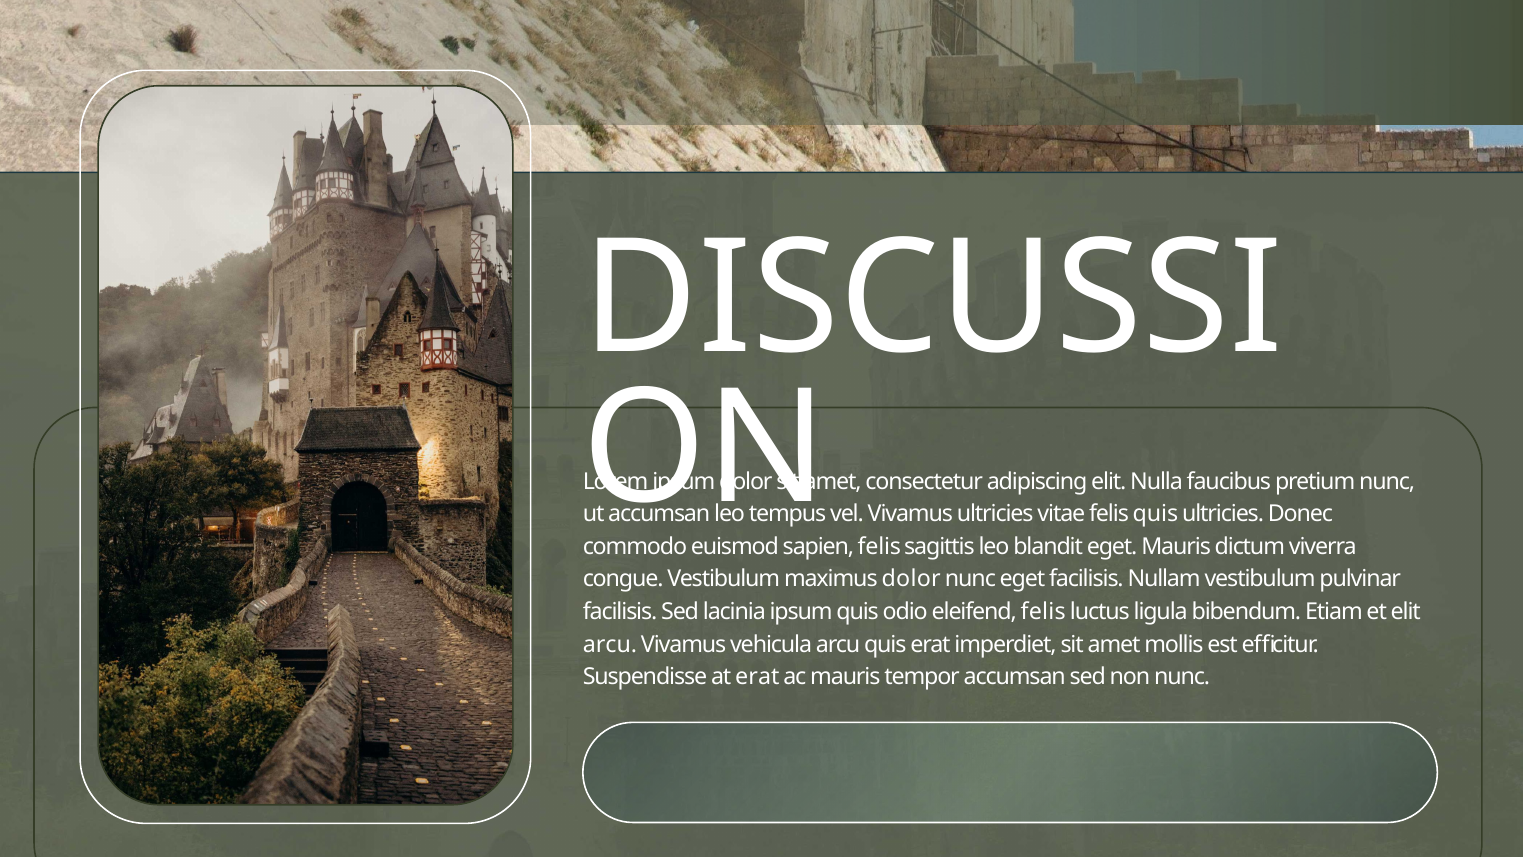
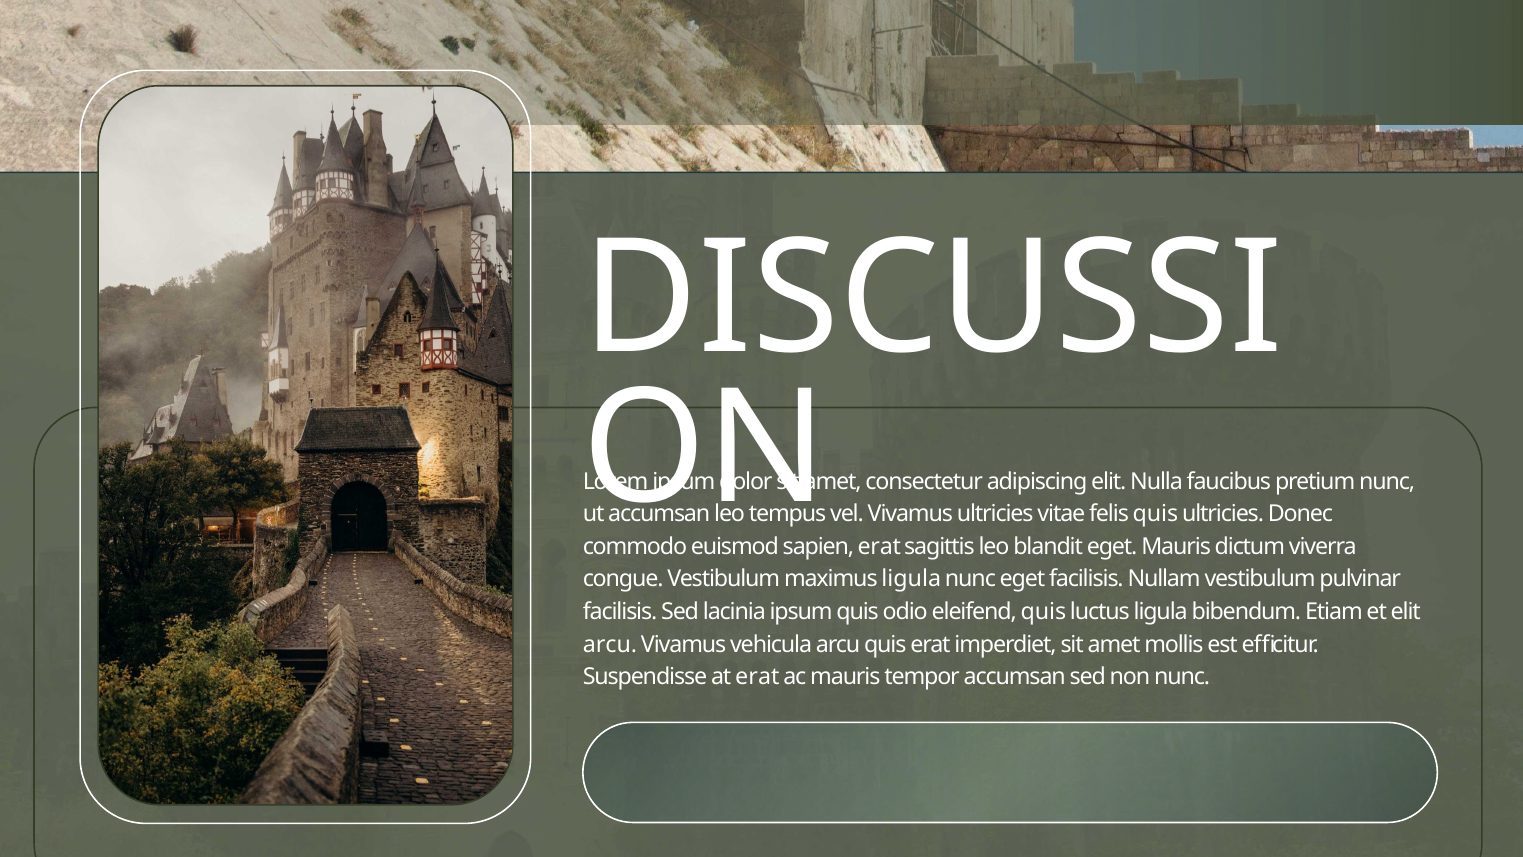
felis: felis -> erat (879, 546)
maximus dolor: dolor -> ligula (911, 579)
eleifend felis: felis -> quis (1043, 612)
